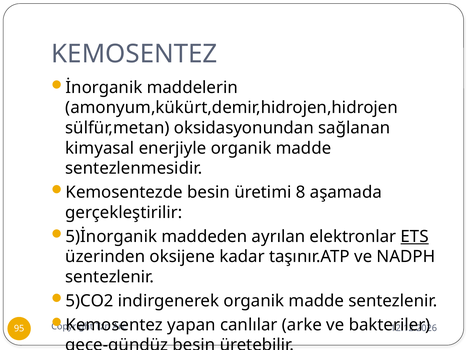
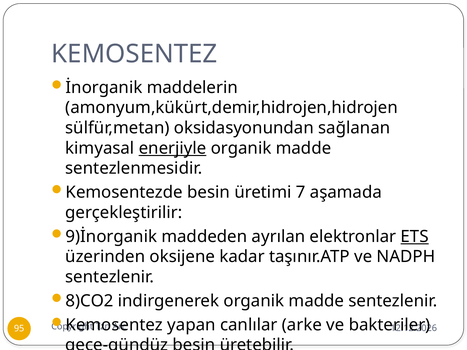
enerjiyle underline: none -> present (173, 148)
8: 8 -> 7 (301, 192)
5)İnorganik: 5)İnorganik -> 9)İnorganik (111, 237)
5)CO2: 5)CO2 -> 8)CO2 (90, 301)
